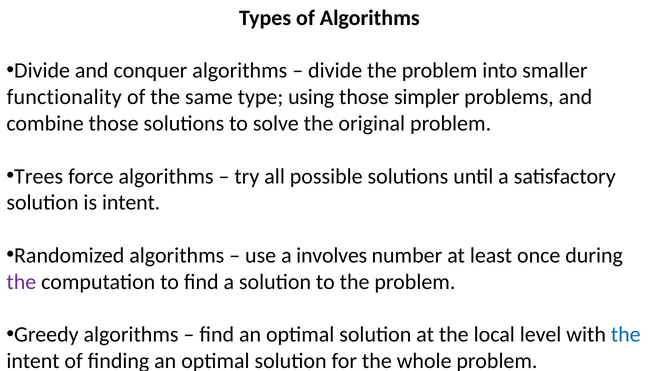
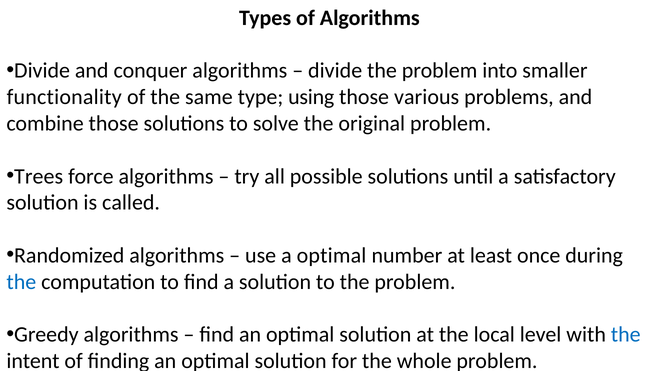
simpler: simpler -> various (427, 97)
is intent: intent -> called (131, 202)
a involves: involves -> optimal (332, 255)
the colour: purple -> blue (21, 282)
